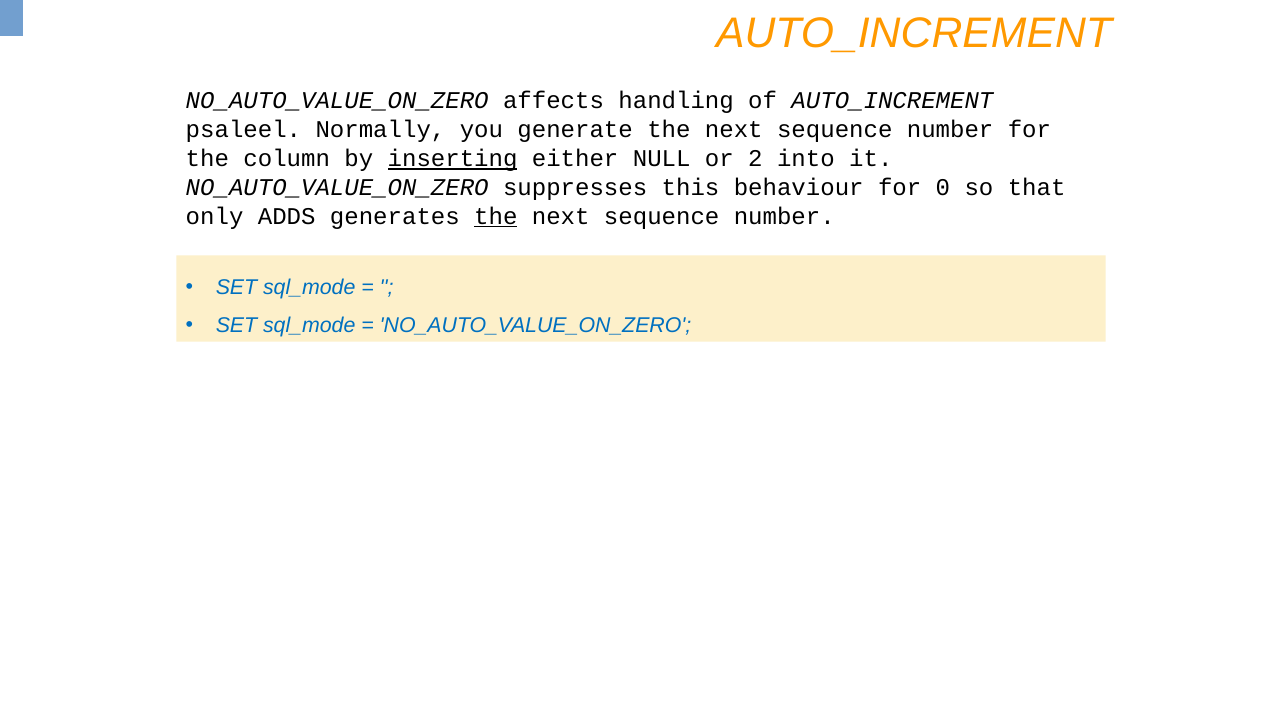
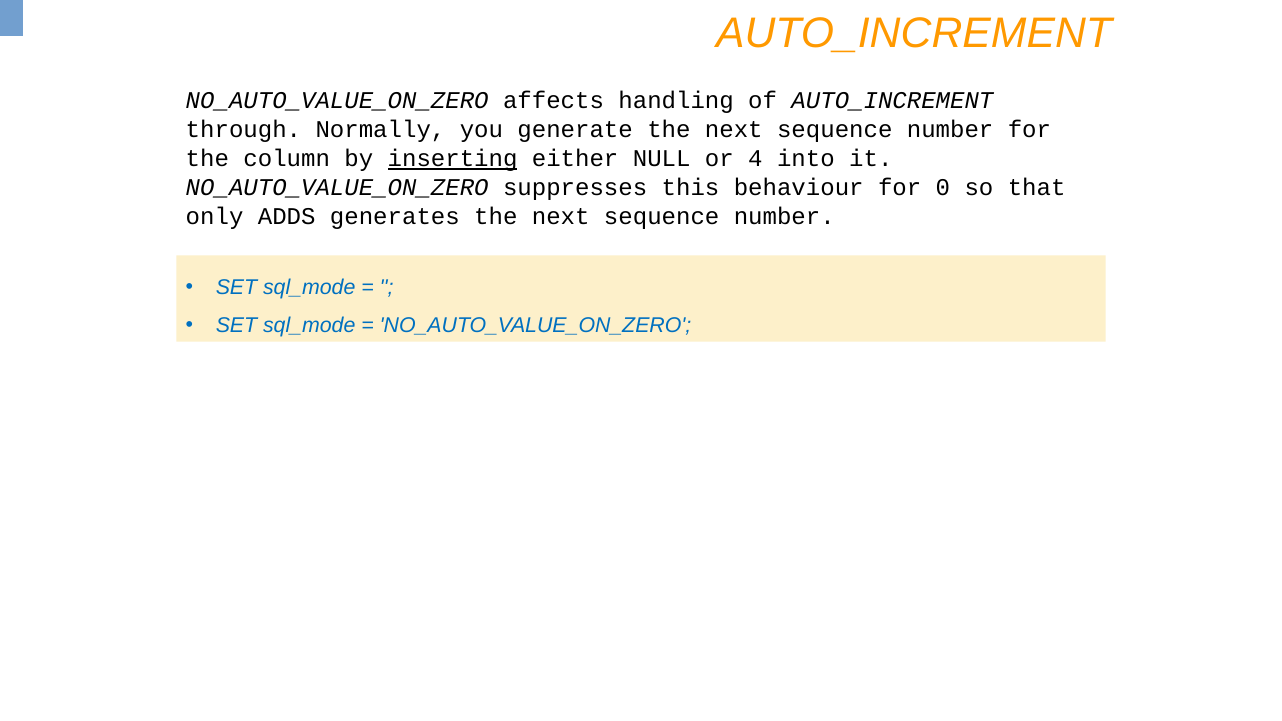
psaleel: psaleel -> through (243, 130)
2: 2 -> 4 (755, 159)
the underline: present -> none (496, 216)
